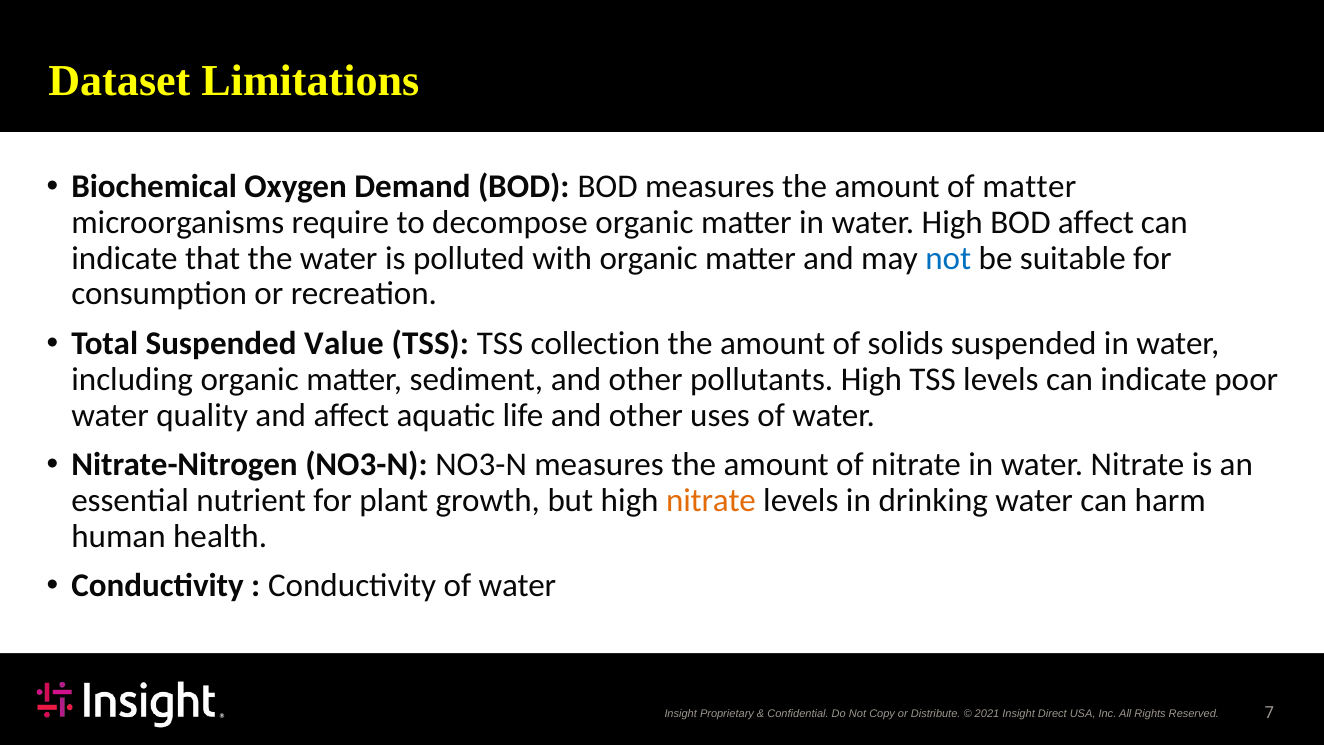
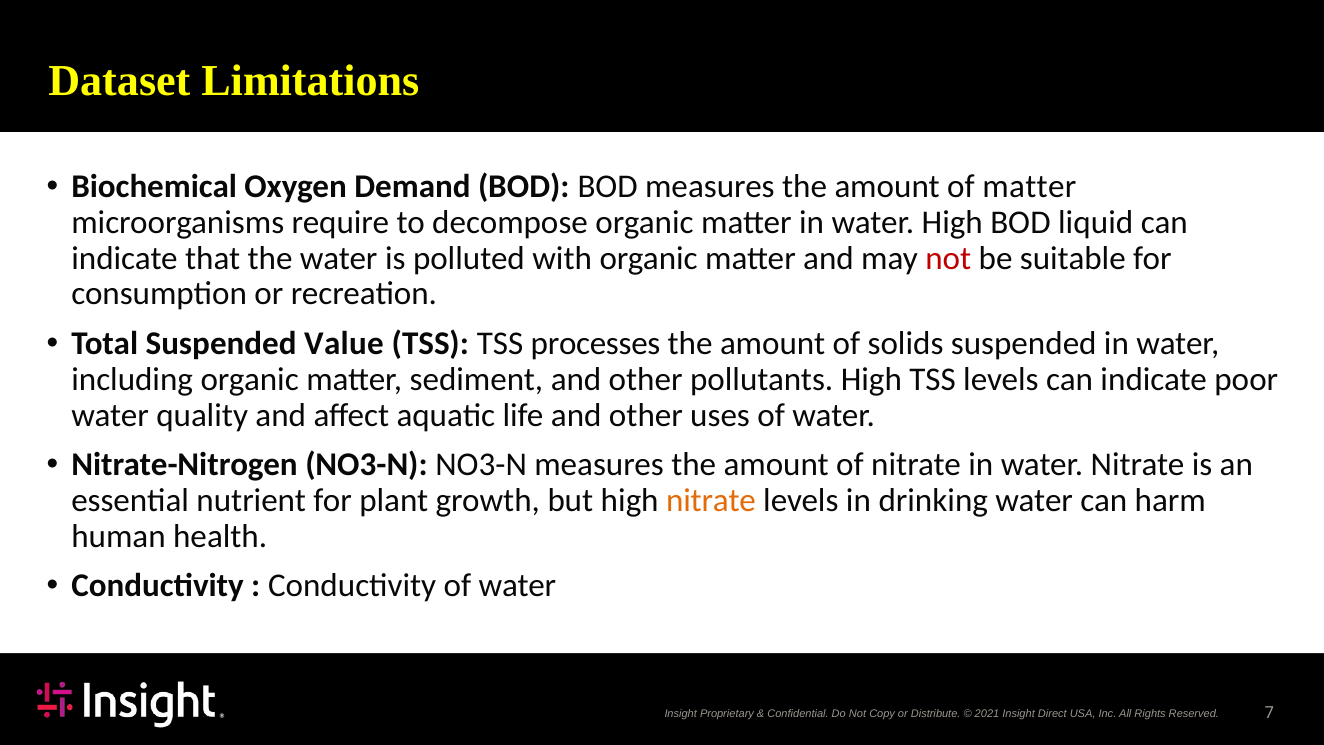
BOD affect: affect -> liquid (1096, 222)
not colour: blue -> red (948, 258)
collection: collection -> processes (596, 344)
